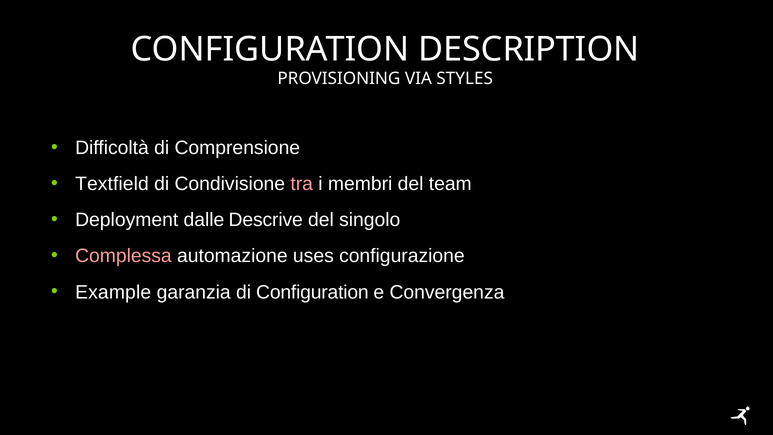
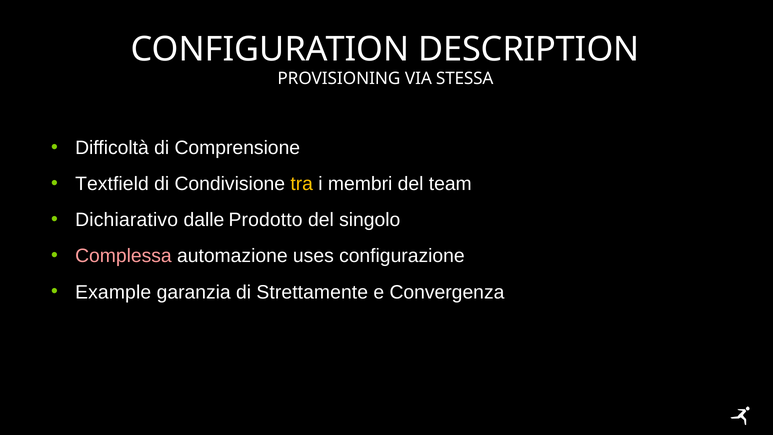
STYLES: STYLES -> STESSA (465, 79)
tra colour: pink -> yellow (302, 184)
Deployment: Deployment -> Dichiarativo (127, 220)
Descrive: Descrive -> Prodotto (266, 220)
di Configuration: Configuration -> Strettamente (312, 292)
